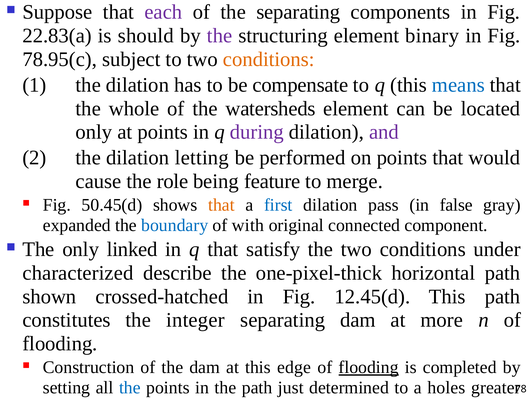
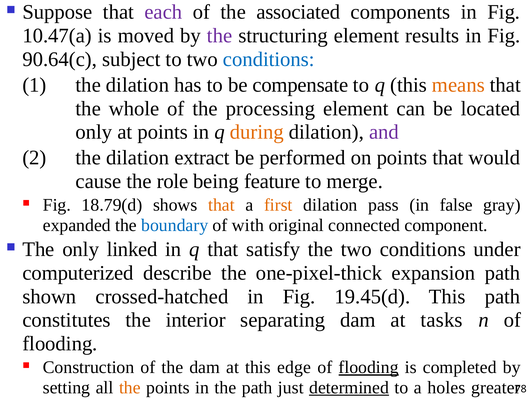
the separating: separating -> associated (298, 12)
22.83(a: 22.83(a -> 10.47(a (57, 36)
should: should -> moved (146, 36)
binary: binary -> results (432, 36)
78.95(c: 78.95(c -> 90.64(c (60, 59)
conditions colour: orange -> blue (269, 59)
means colour: blue -> orange (458, 85)
watersheds: watersheds -> processing (270, 109)
during colour: purple -> orange (257, 132)
letting: letting -> extract (202, 158)
50.45(d: 50.45(d -> 18.79(d (112, 205)
first colour: blue -> orange (278, 205)
characterized: characterized -> computerized (78, 273)
horizontal: horizontal -> expansion (433, 273)
12.45(d: 12.45(d -> 19.45(d (372, 297)
integer: integer -> interior (196, 320)
more: more -> tasks (442, 320)
the colour: blue -> orange (130, 388)
determined underline: none -> present (349, 388)
